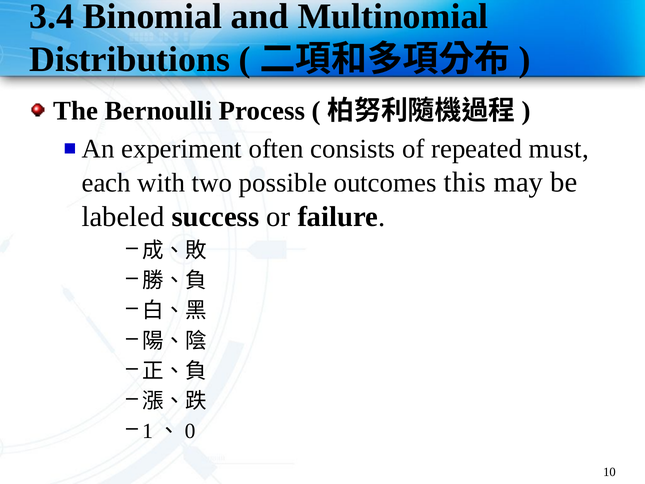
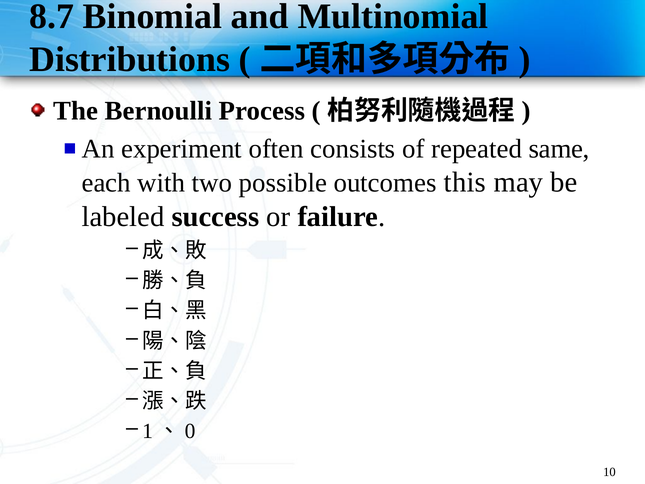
3.4: 3.4 -> 8.7 (52, 16)
must: must -> same (559, 149)
